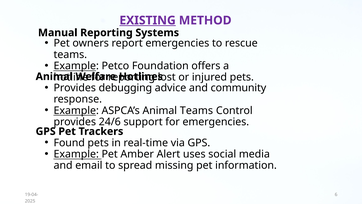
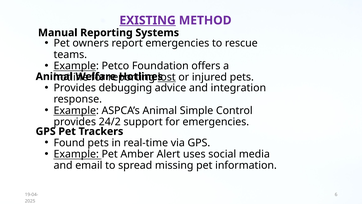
lost underline: none -> present (167, 77)
community: community -> integration (238, 88)
Animal Teams: Teams -> Simple (197, 110)
24/6: 24/6 -> 24/2 (110, 122)
